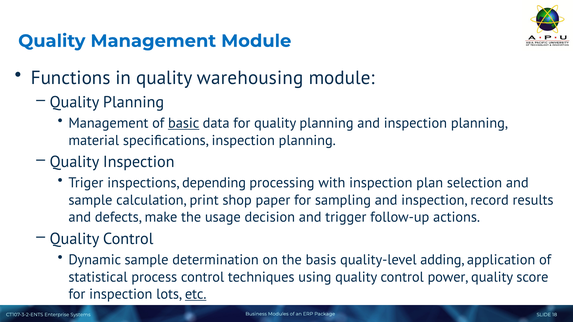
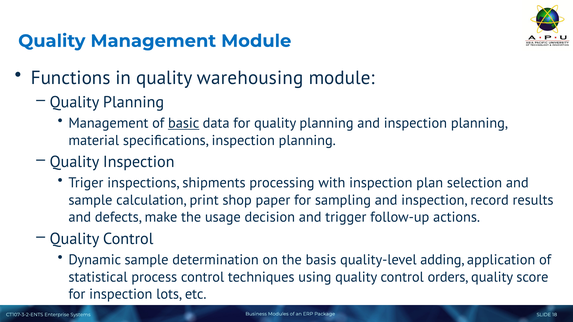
depending: depending -> shipments (214, 183)
power: power -> orders (448, 277)
etc underline: present -> none (196, 294)
